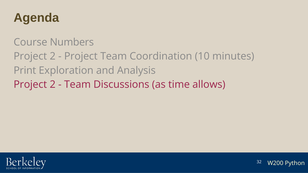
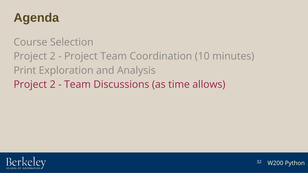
Numbers: Numbers -> Selection (72, 42)
